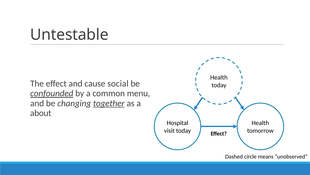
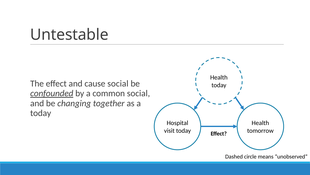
common menu: menu -> social (138, 93)
together underline: present -> none (109, 103)
about: about -> today (41, 113)
